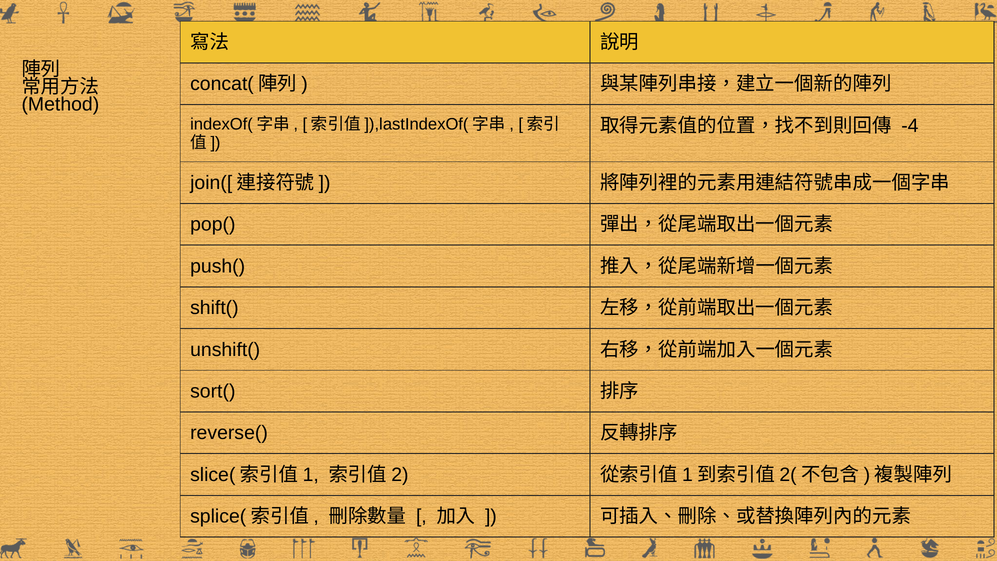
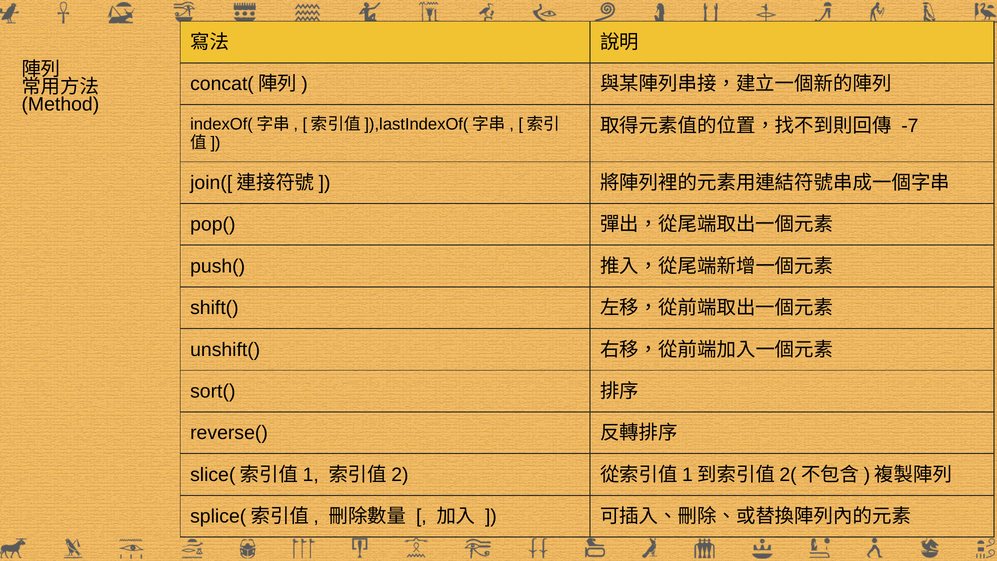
-4: -4 -> -7 (910, 126)
